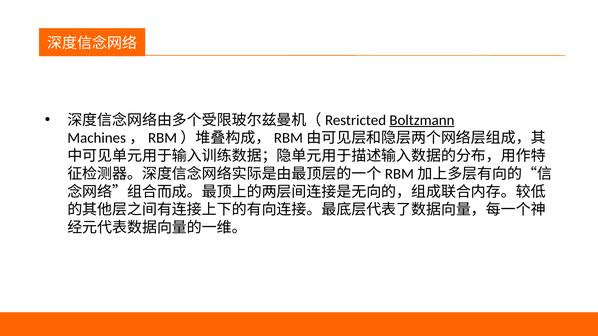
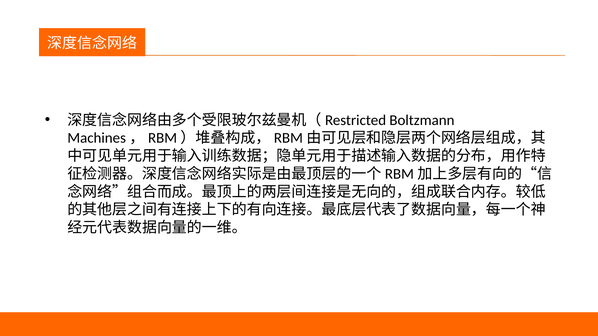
Boltzmann underline: present -> none (422, 120)
